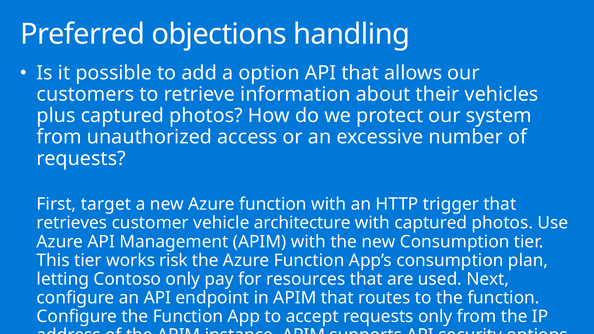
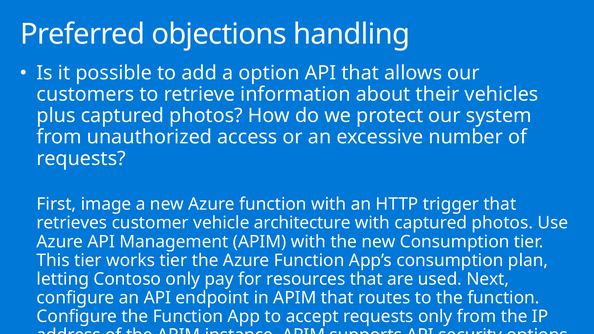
target: target -> image (106, 204)
works risk: risk -> tier (173, 260)
